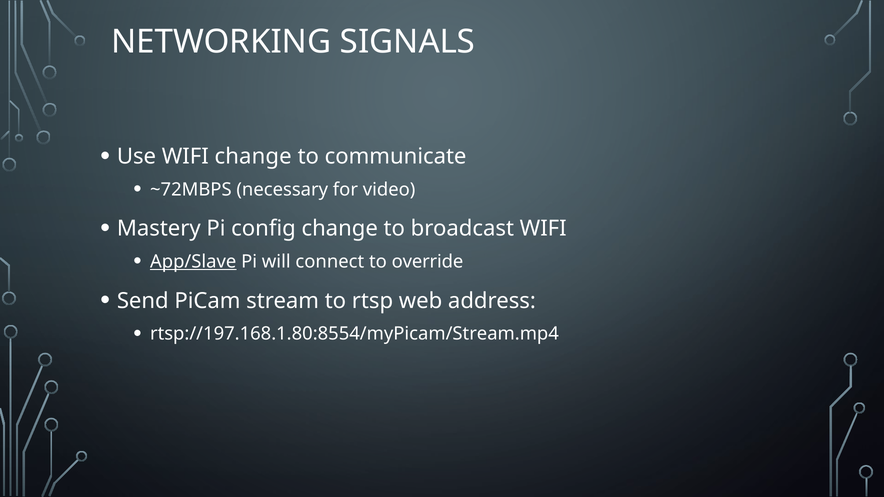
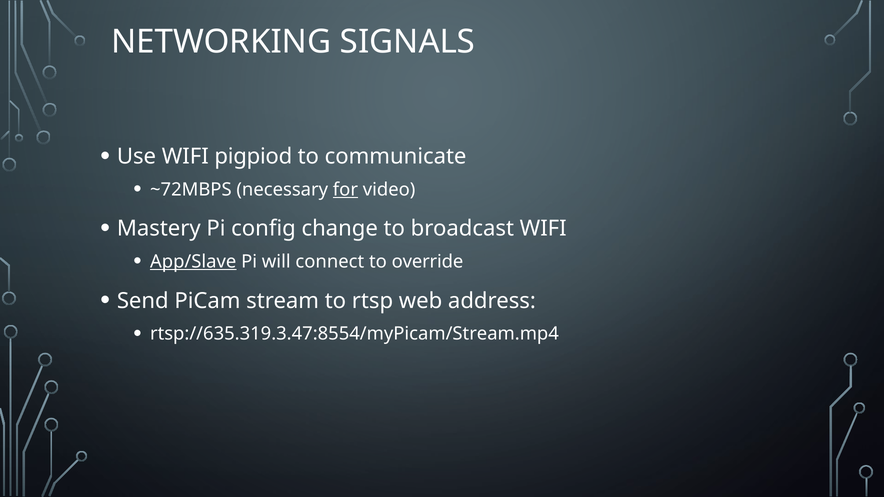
WIFI change: change -> pigpiod (253, 157)
for underline: none -> present (345, 190)
rtsp://197.168.1.80:8554/myPicam/Stream.mp4: rtsp://197.168.1.80:8554/myPicam/Stream.mp4 -> rtsp://635.319.3.47:8554/myPicam/Stream.mp4 (354, 334)
